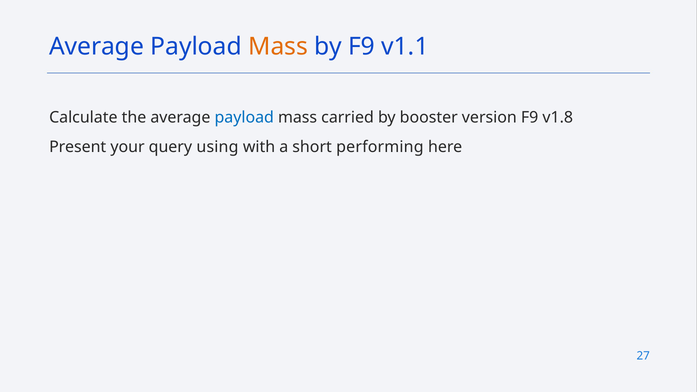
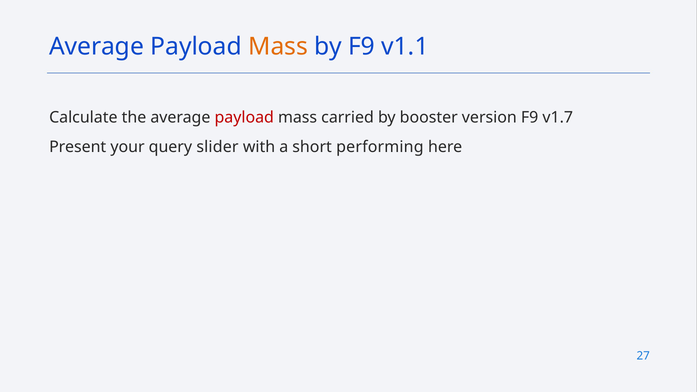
payload colour: blue -> red (244, 118)
v1.8: v1.8 -> v1.7 (558, 118)
using: using -> slider (217, 147)
